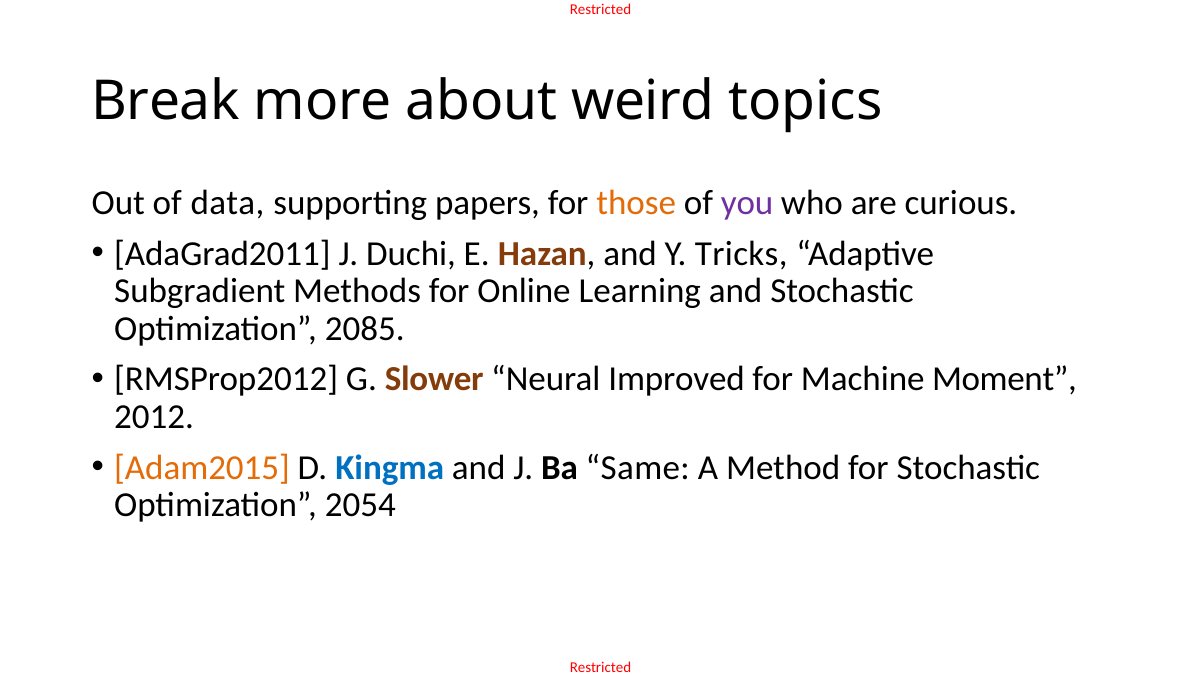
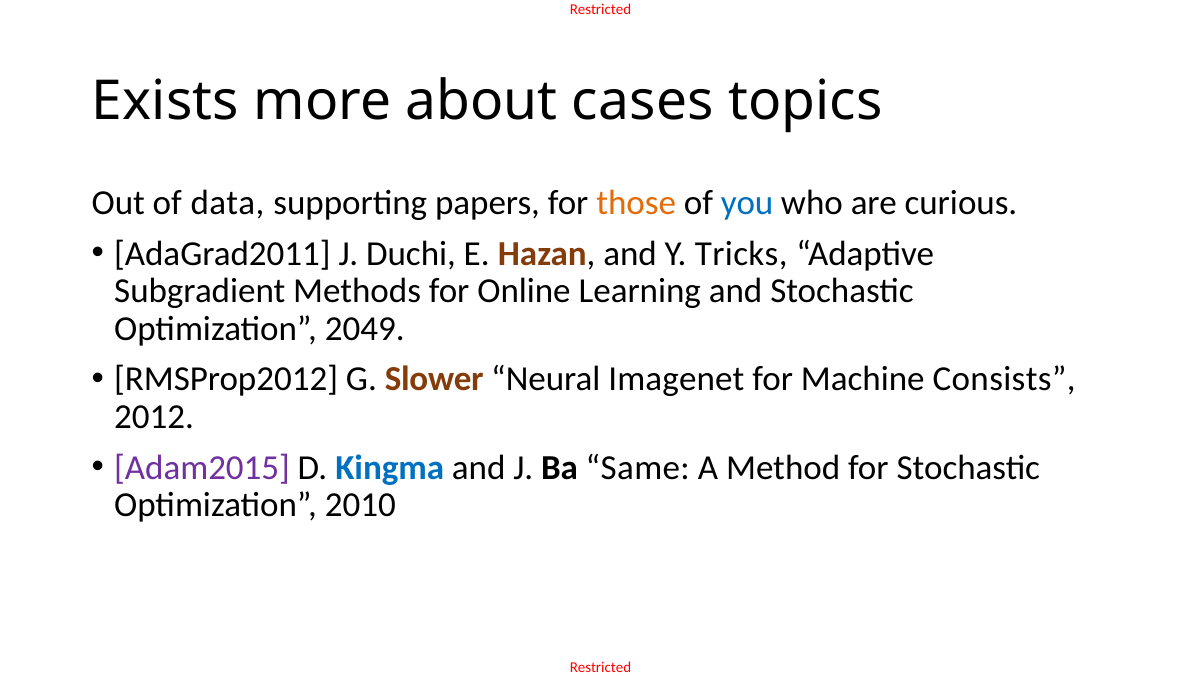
Break: Break -> Exists (165, 101)
weird: weird -> cases (643, 101)
you colour: purple -> blue (747, 203)
2085: 2085 -> 2049 (365, 329)
Improved: Improved -> Imagenet (676, 379)
Moment: Moment -> Consists (1004, 379)
Adam2015 colour: orange -> purple (202, 468)
2054: 2054 -> 2010 (360, 505)
